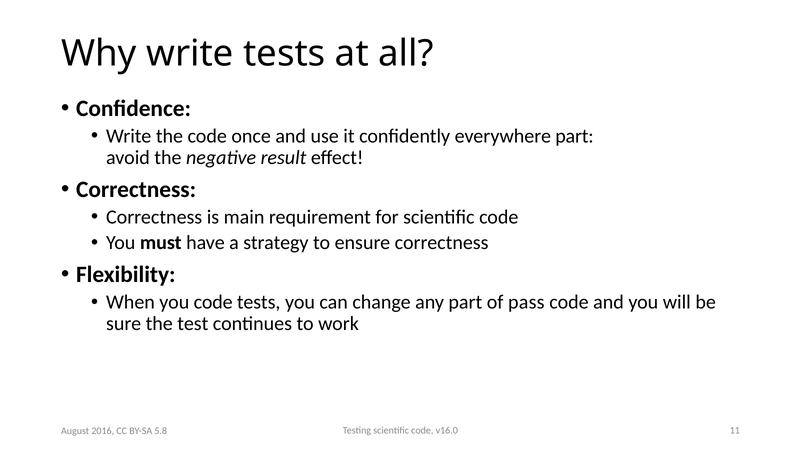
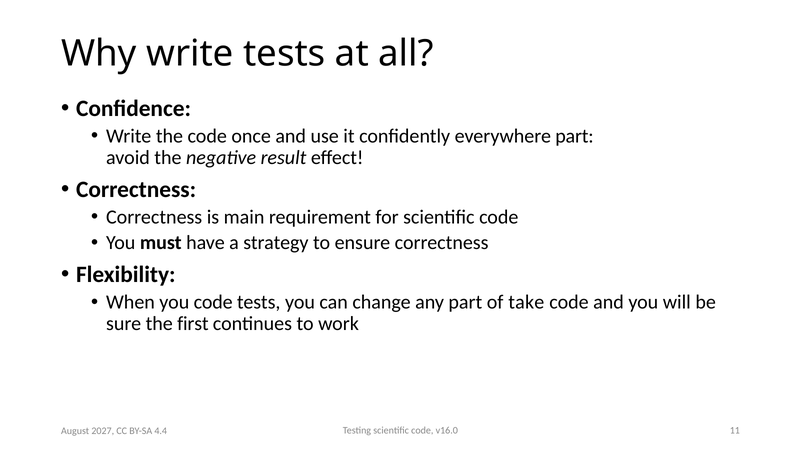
pass: pass -> take (526, 302)
test: test -> first (193, 324)
2016: 2016 -> 2027 (103, 430)
5.8: 5.8 -> 4.4 (161, 430)
